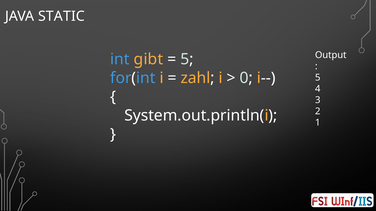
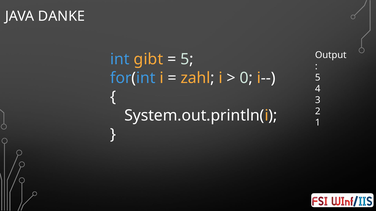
STATIC: STATIC -> DANKE (61, 16)
